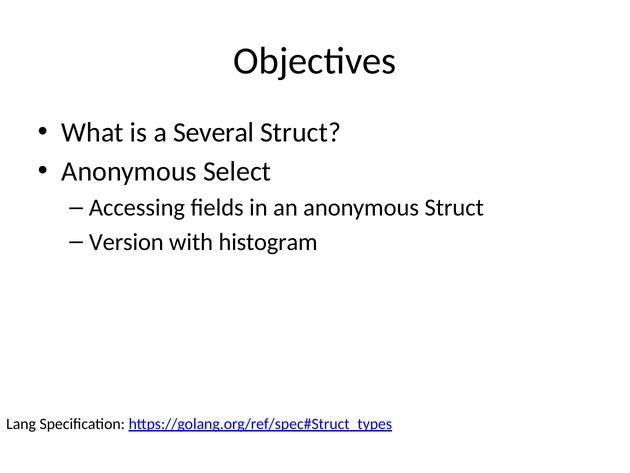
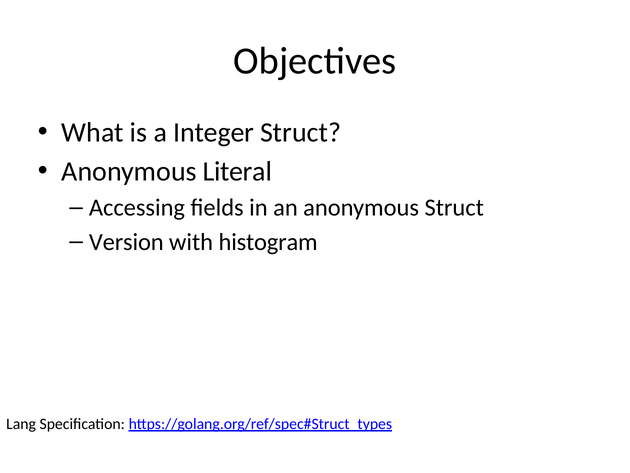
Several: Several -> Integer (214, 132)
Select: Select -> Literal (237, 171)
